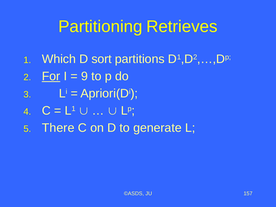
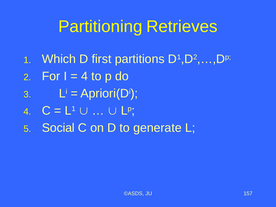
sort: sort -> first (102, 59)
For underline: present -> none (51, 76)
9: 9 -> 4 (84, 76)
There: There -> Social (58, 128)
